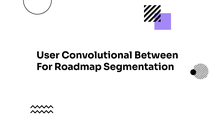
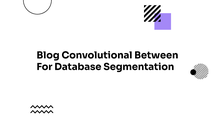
User: User -> Blog (48, 55)
Roadmap: Roadmap -> Database (78, 67)
